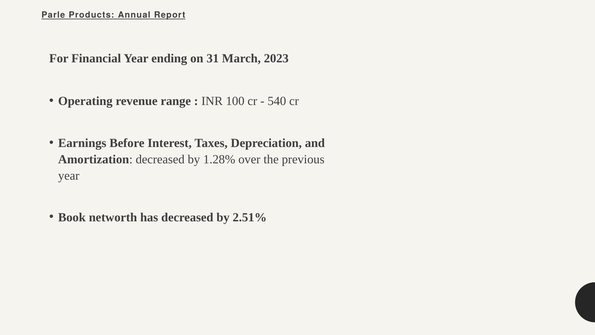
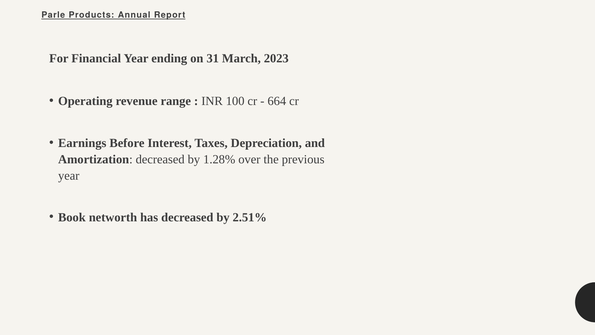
540: 540 -> 664 (277, 101)
